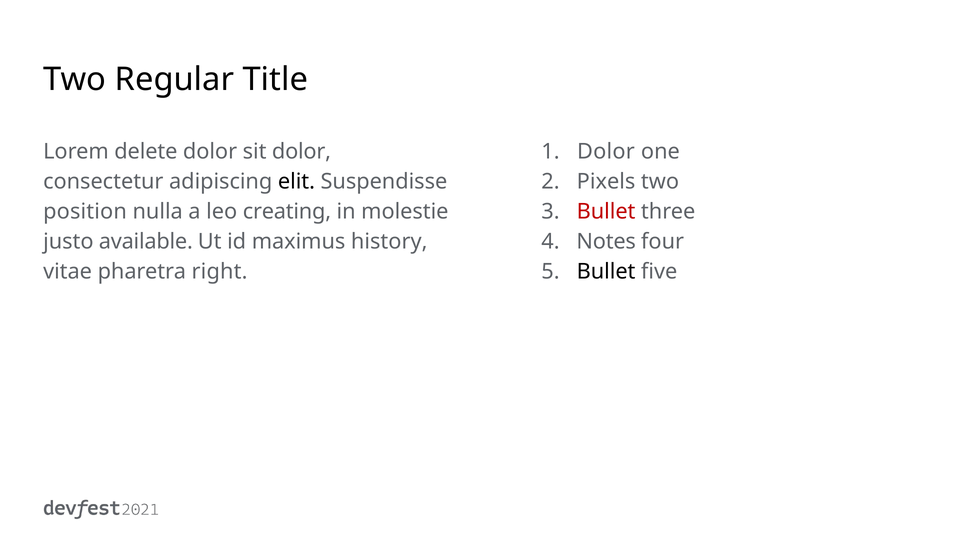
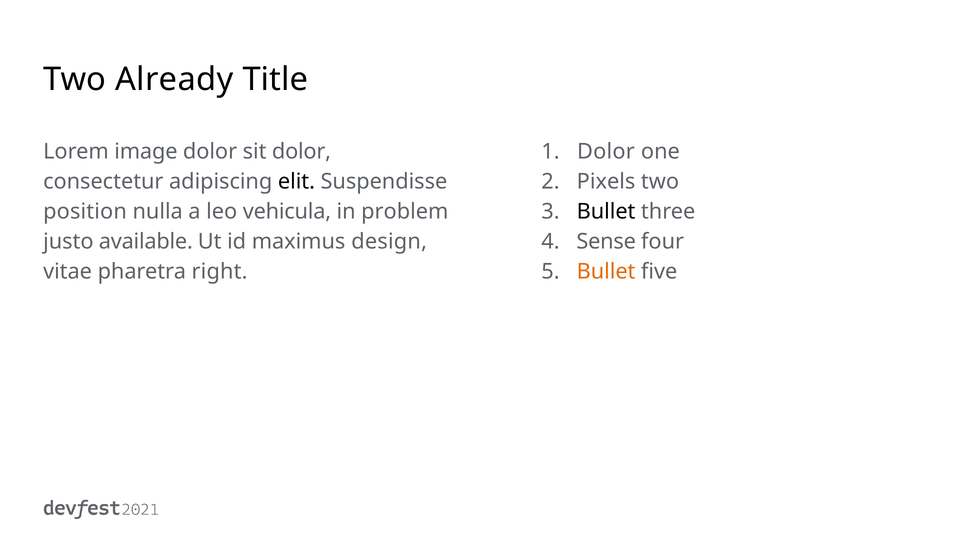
Regular: Regular -> Already (174, 79)
delete: delete -> image (146, 152)
creating: creating -> vehicula (287, 212)
molestie: molestie -> problem (405, 212)
Bullet colour: red -> black (606, 212)
history: history -> design (389, 242)
Notes: Notes -> Sense (606, 242)
Bullet colour: black -> orange (606, 272)
